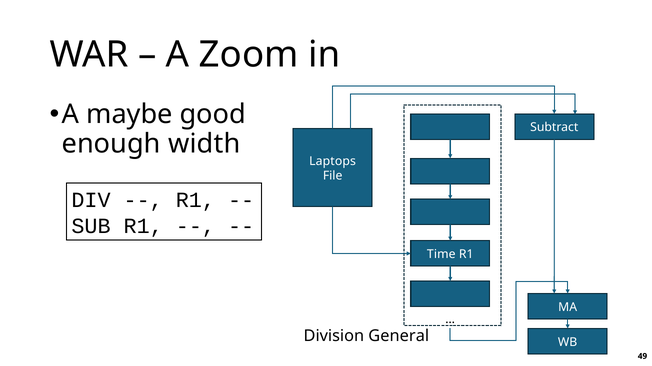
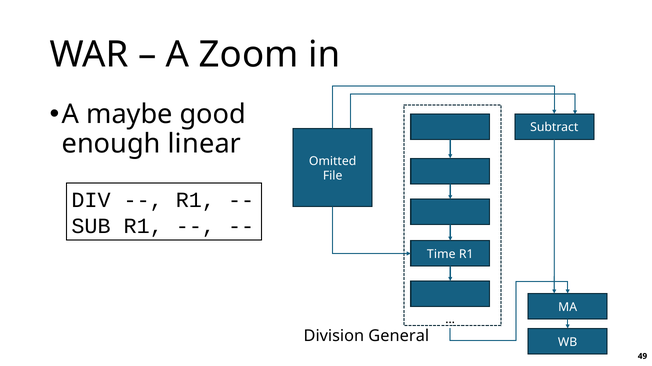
width: width -> linear (204, 144)
Laptops: Laptops -> Omitted (333, 161)
